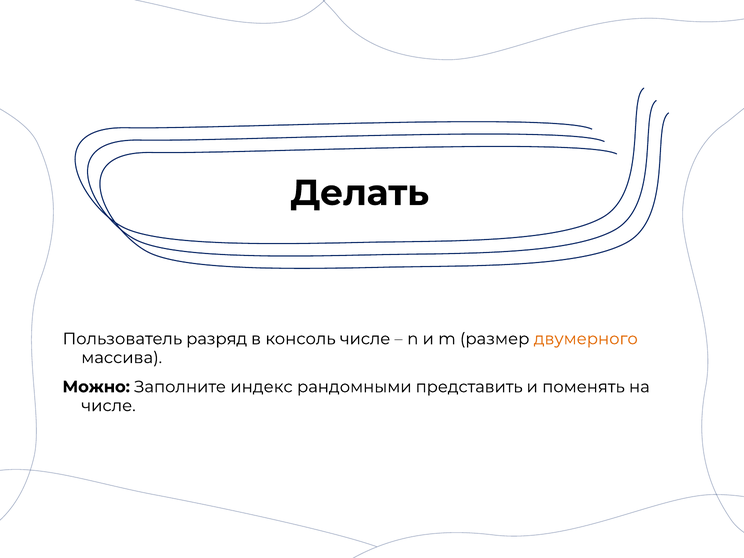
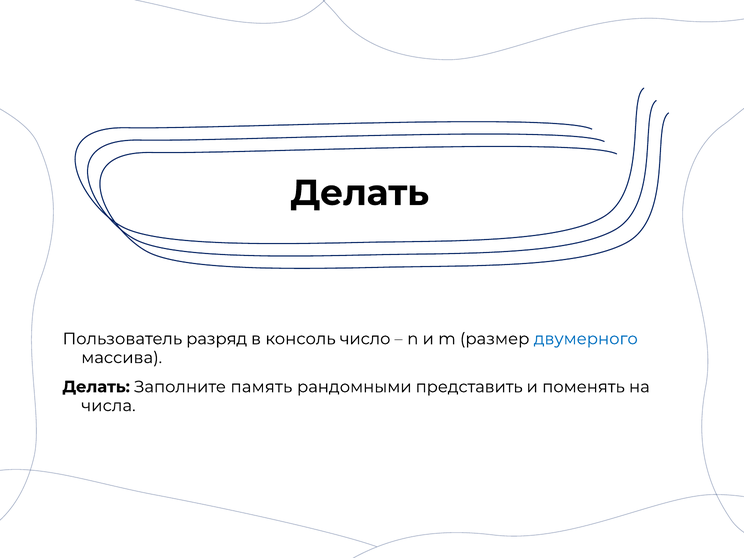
консоль числе: числе -> число (365, 339)
двумерного colour: orange -> blue (586, 339)
Можно: Можно -> Делать (96, 387)
индекс: индекс -> память (261, 387)
числе: числе -> числа (108, 406)
